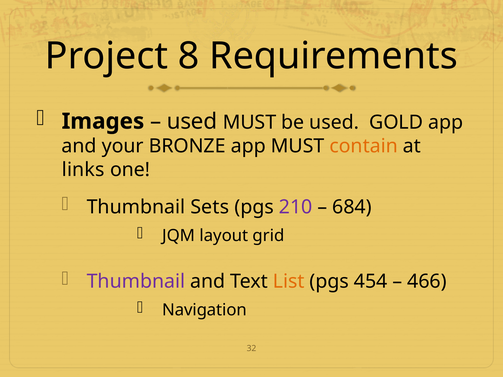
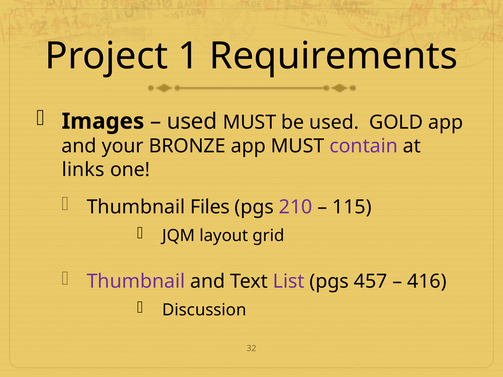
8: 8 -> 1 (189, 56)
contain colour: orange -> purple (364, 146)
Sets: Sets -> Files (210, 207)
684: 684 -> 115 (352, 207)
List colour: orange -> purple (289, 282)
454: 454 -> 457 (371, 282)
466: 466 -> 416 (427, 282)
Navigation: Navigation -> Discussion (204, 310)
